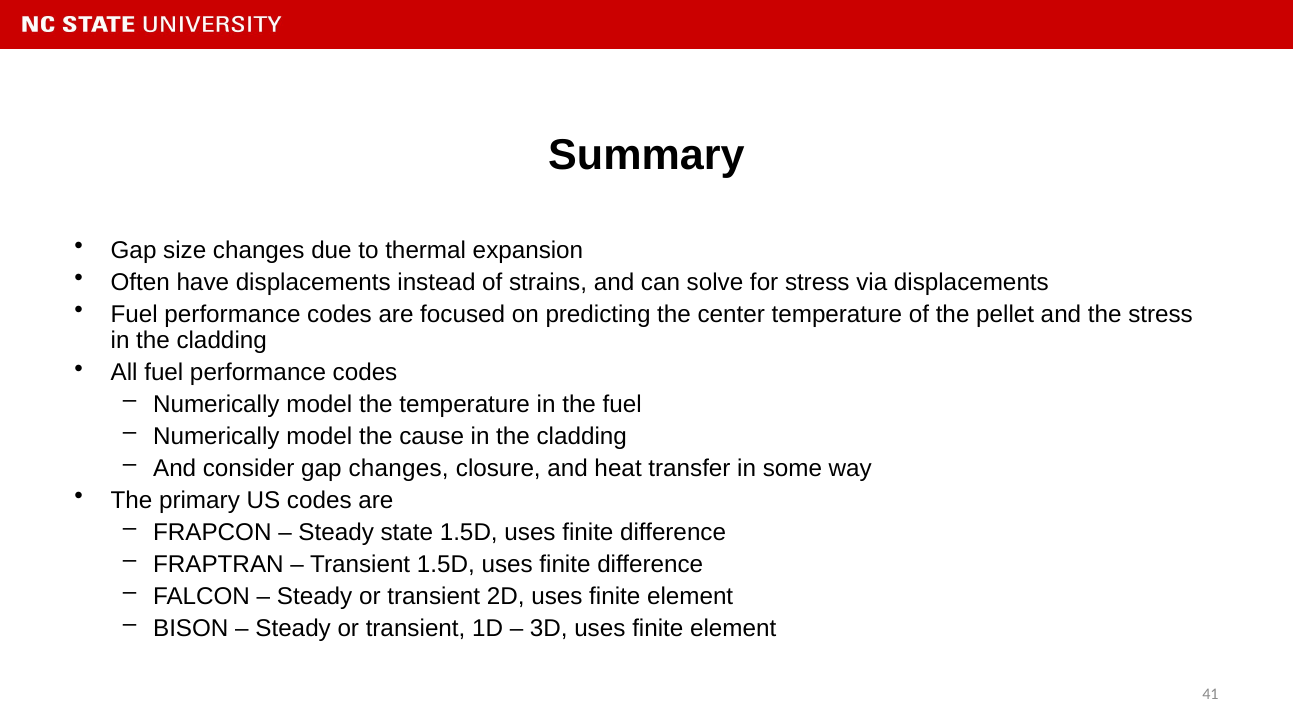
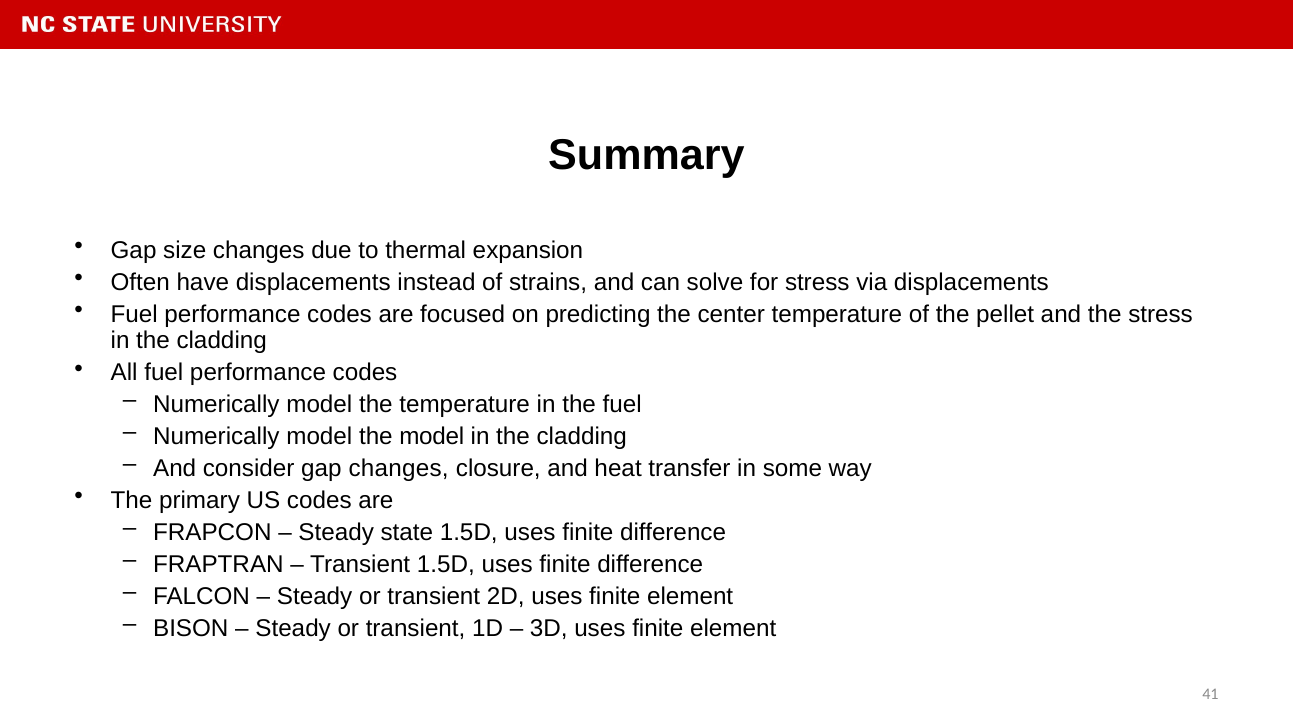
the cause: cause -> model (432, 436)
